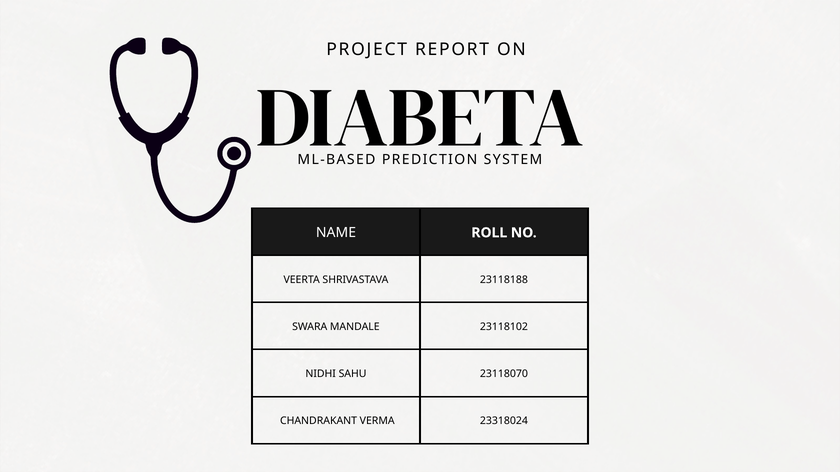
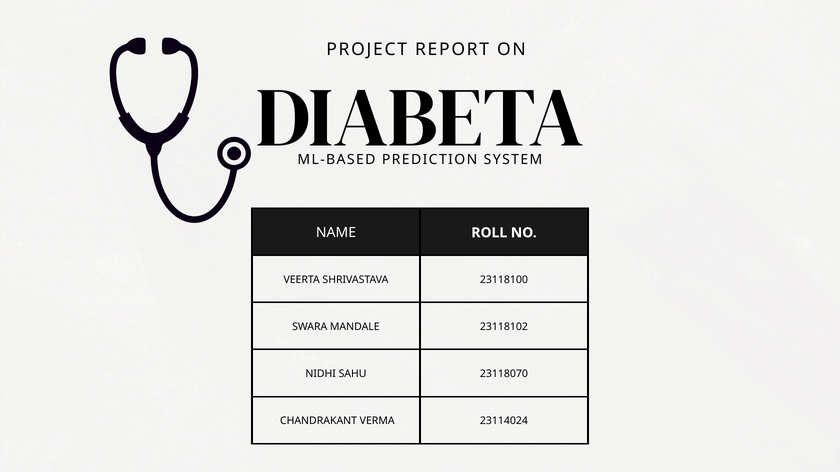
23118188: 23118188 -> 23118100 (504, 280)
23318024: 23318024 -> 23114024 (504, 421)
